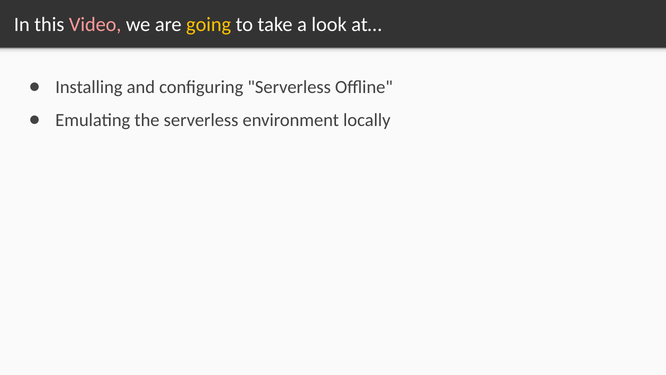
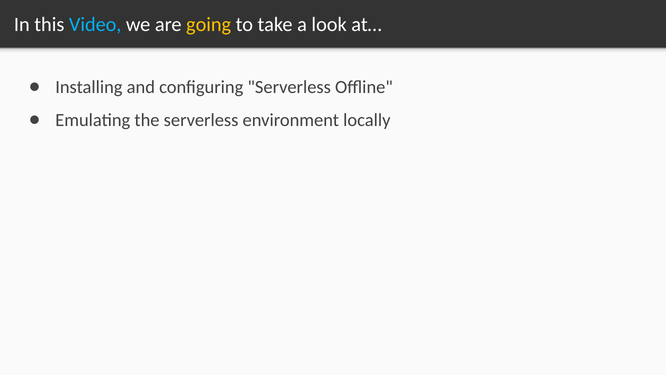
Video colour: pink -> light blue (95, 25)
